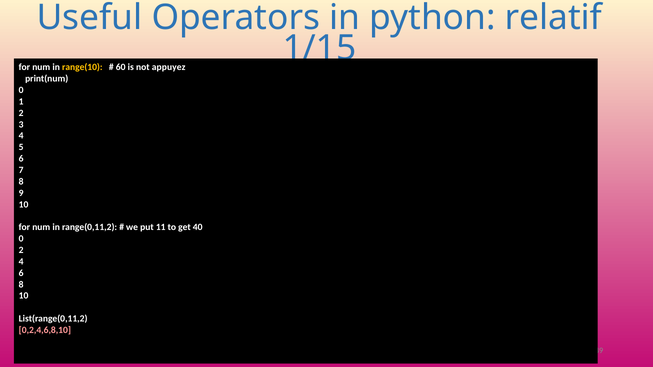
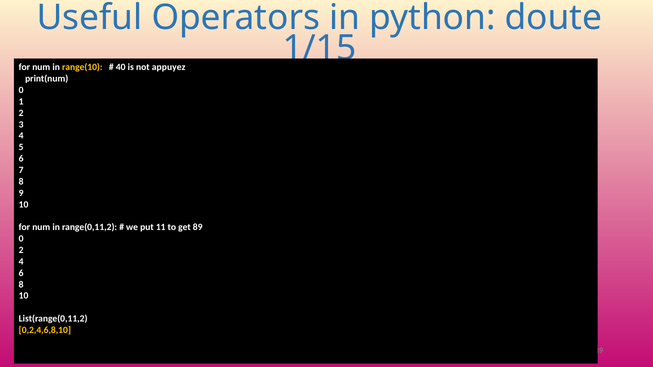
relatif: relatif -> doute (553, 18)
60: 60 -> 40 (121, 67)
get 40: 40 -> 89 (198, 227)
0,2,4,6,8,10 colour: pink -> yellow (45, 330)
